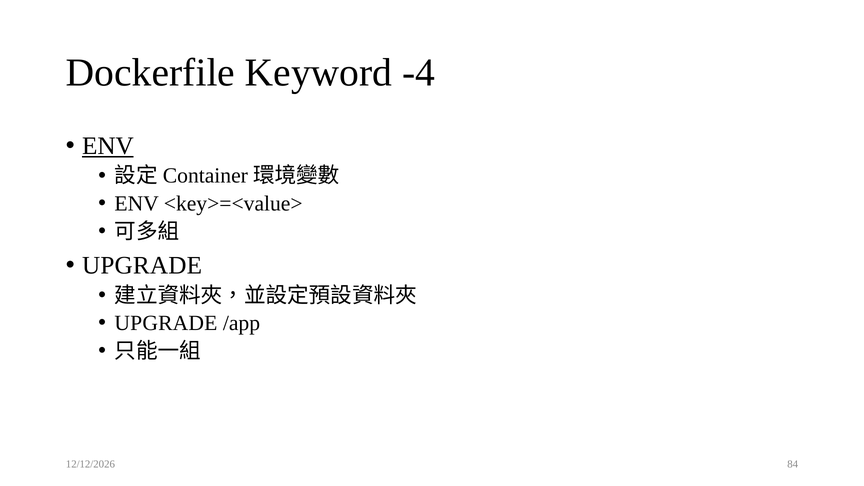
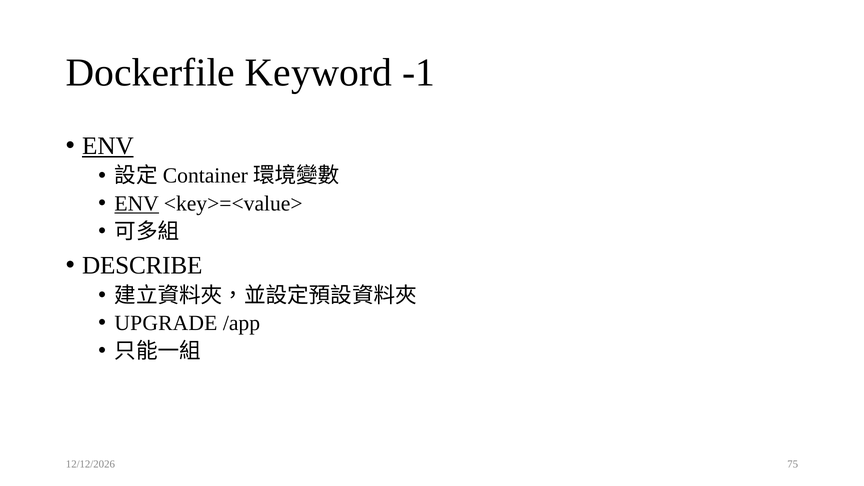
-4: -4 -> -1 (419, 73)
ENV underline: none -> present (137, 204)
UPGRADE: UPGRADE -> DESCRIBE (142, 266)
84: 84 -> 75 (793, 464)
